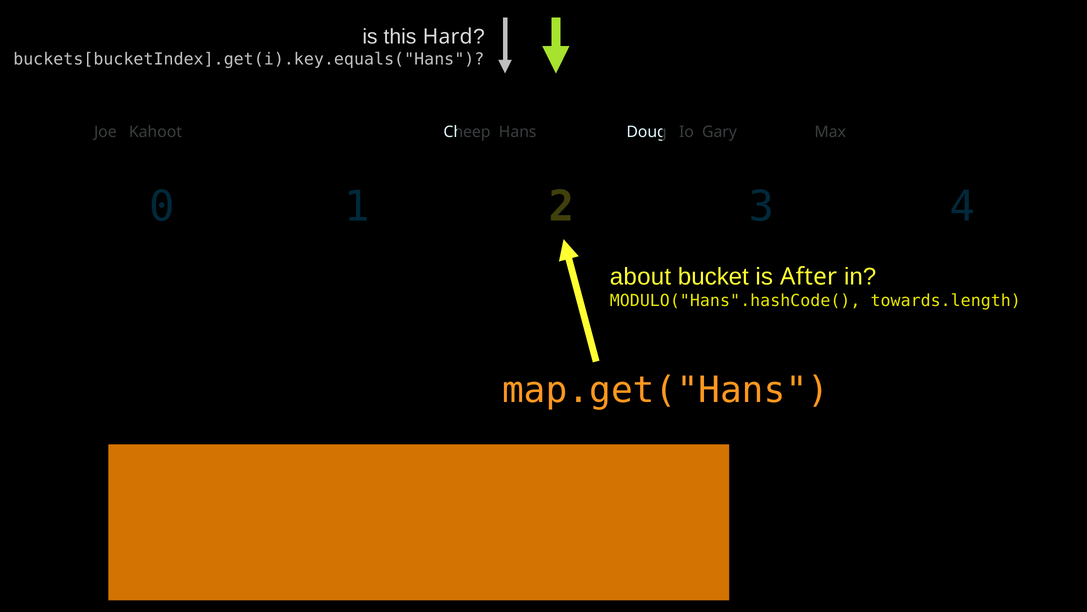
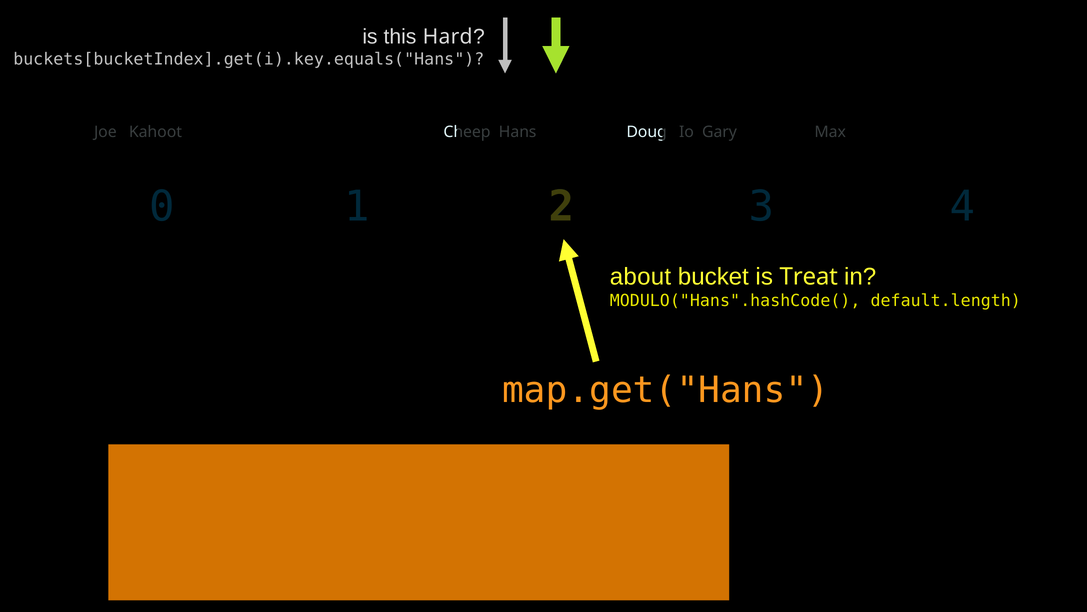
After: After -> Treat (809, 276)
towards.length: towards.length -> default.length (946, 300)
